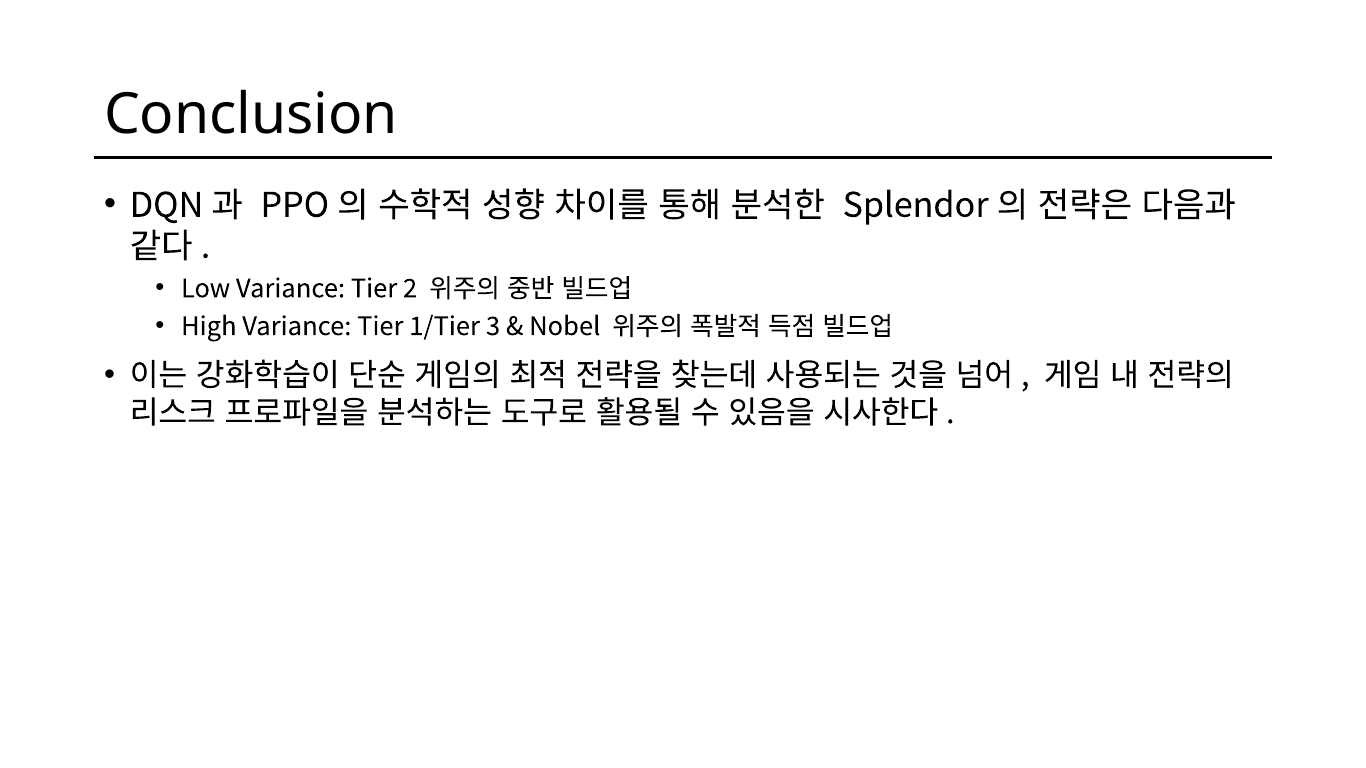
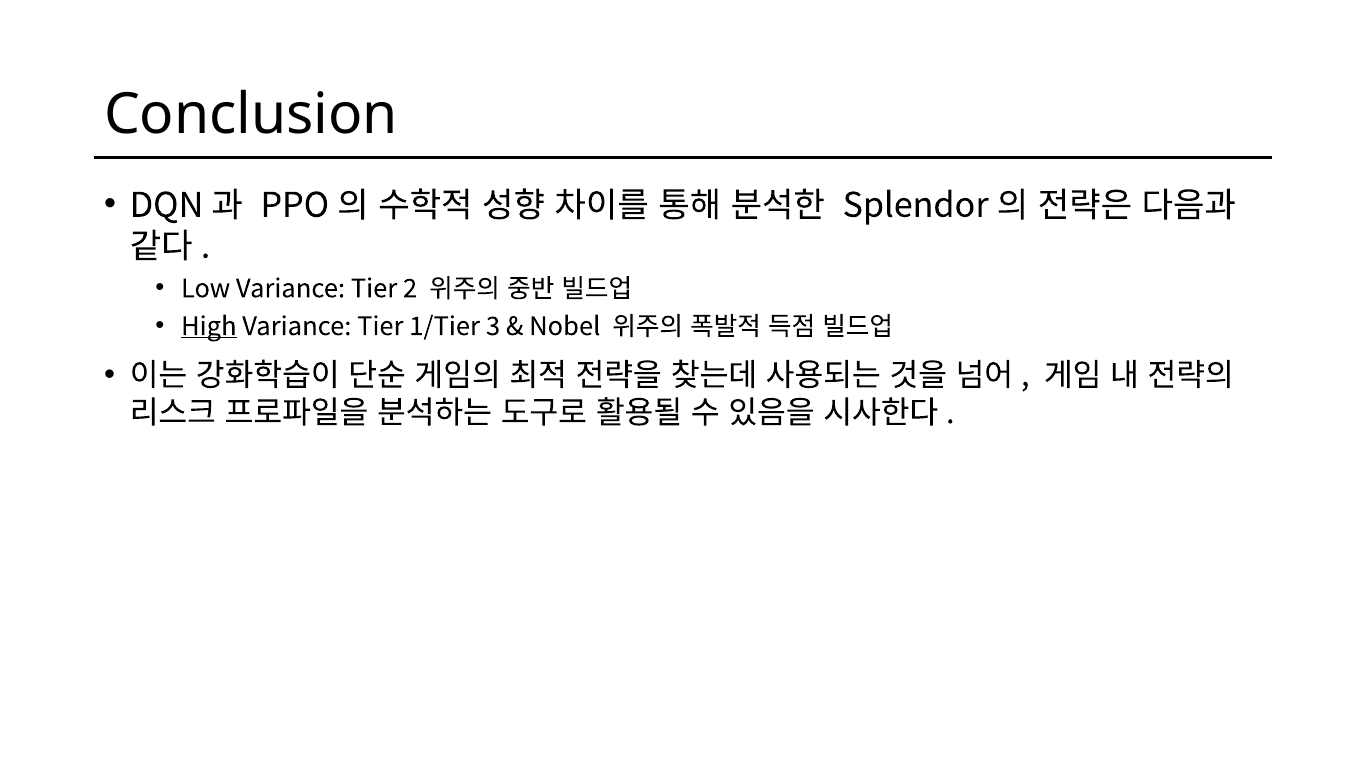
High underline: none -> present (209, 327)
